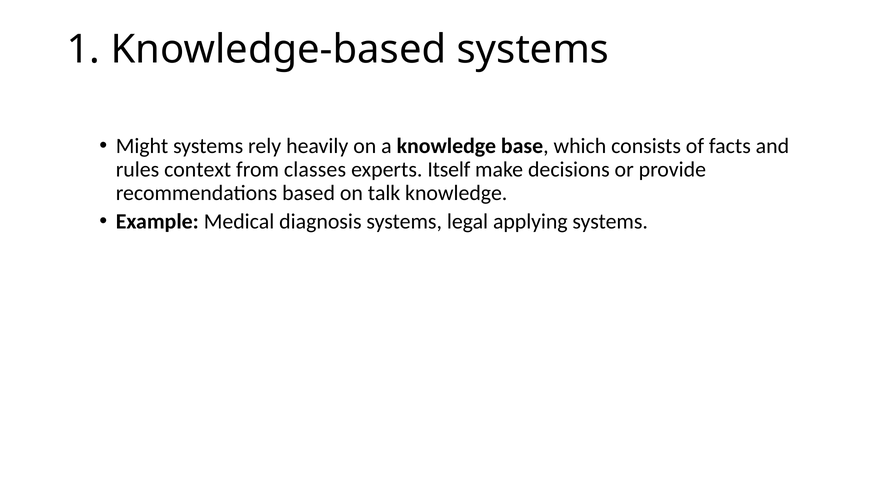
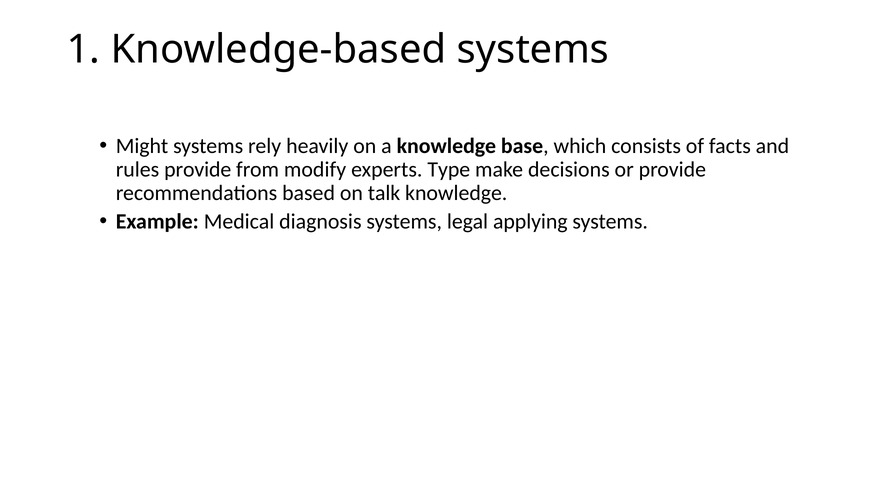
rules context: context -> provide (198, 169)
classes: classes -> modify (315, 169)
Itself: Itself -> Type (449, 169)
